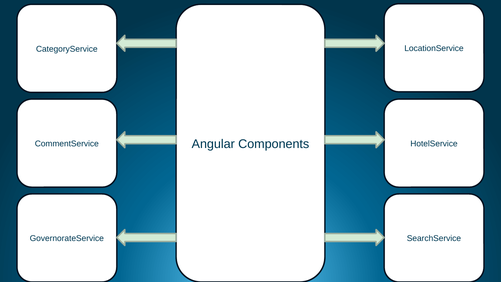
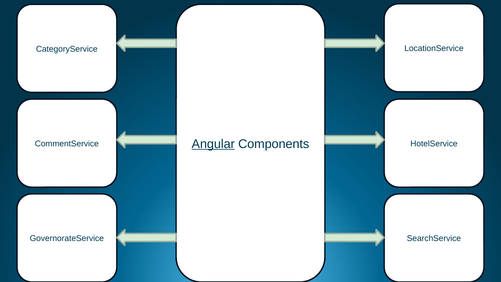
Angular underline: none -> present (213, 144)
